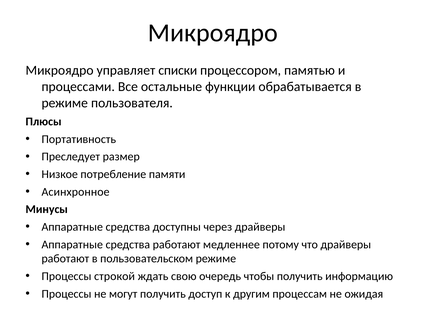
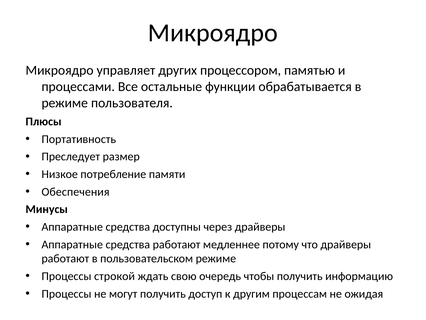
списки: списки -> других (178, 70)
Асинхронное: Асинхронное -> Обеспечения (76, 192)
